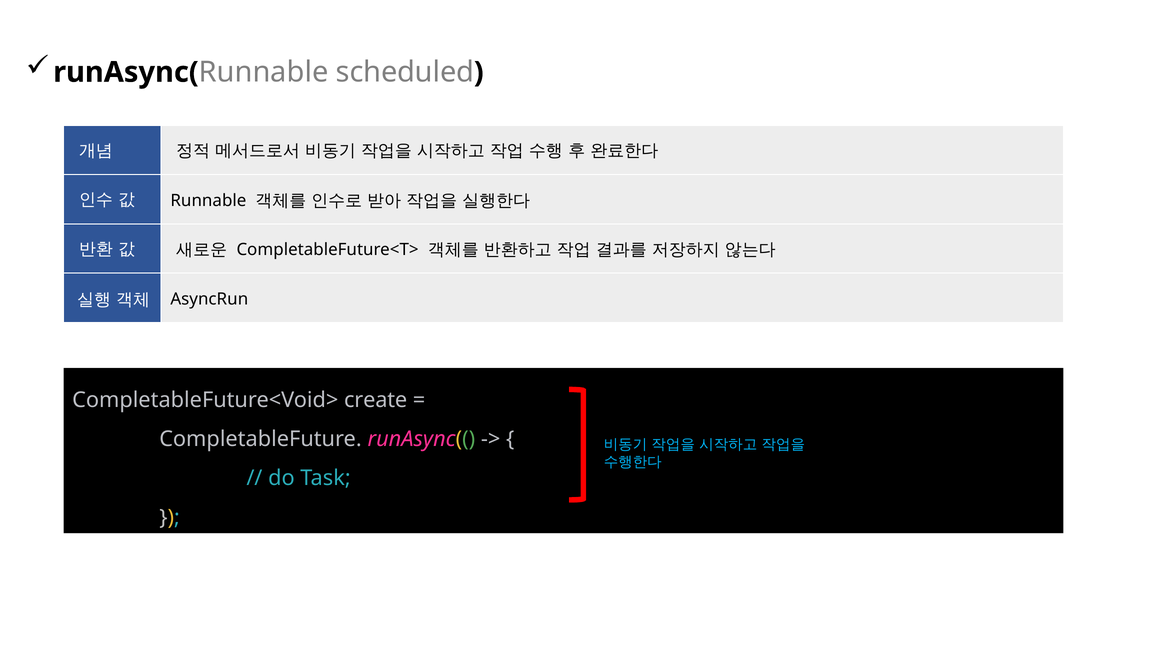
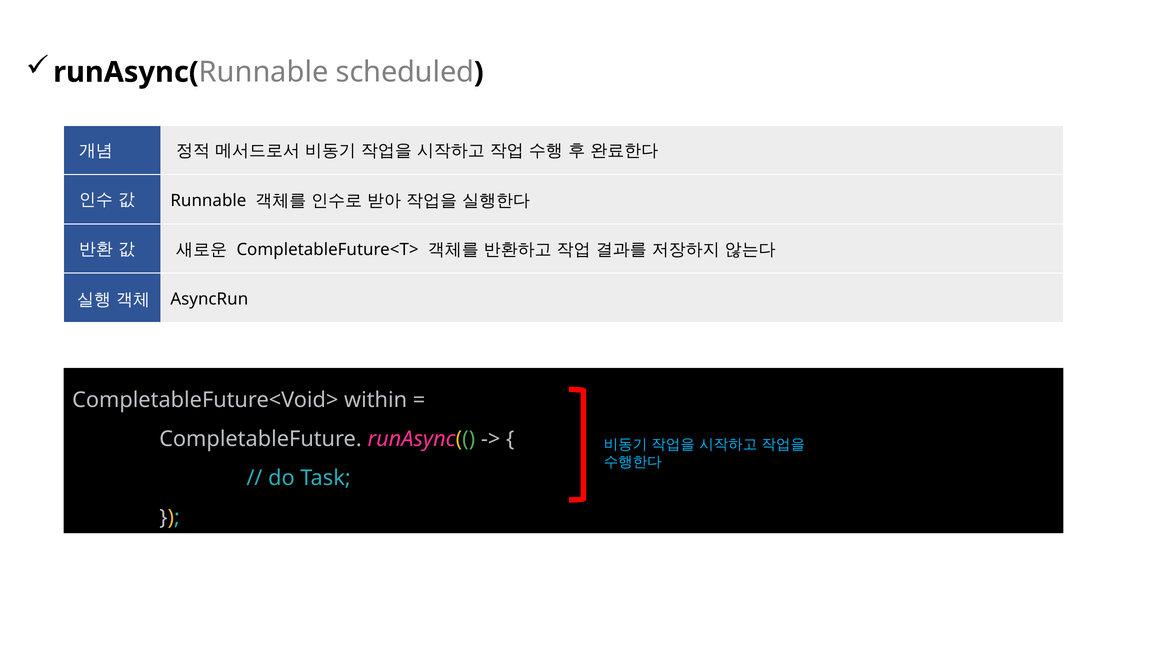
create: create -> within (376, 400)
